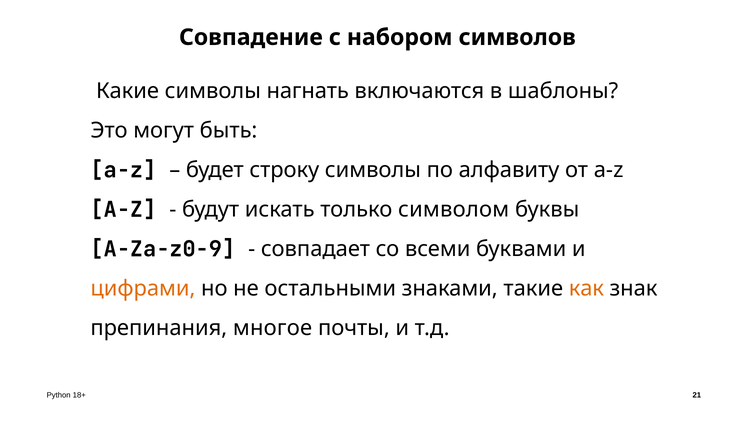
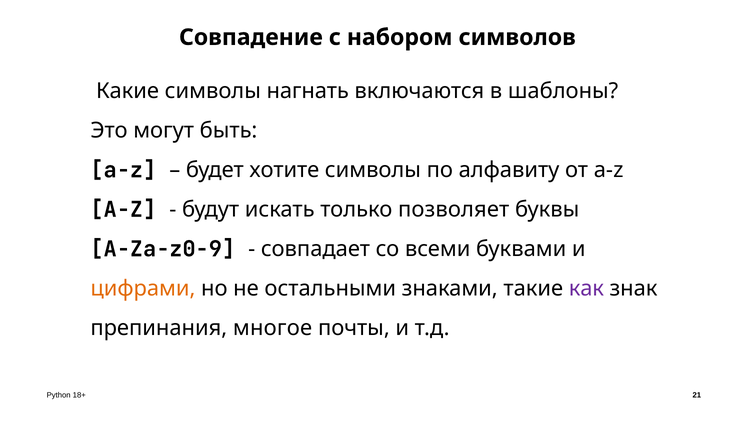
строку: строку -> хотите (284, 170)
символом: символом -> позволяет (454, 210)
как colour: orange -> purple (586, 289)
